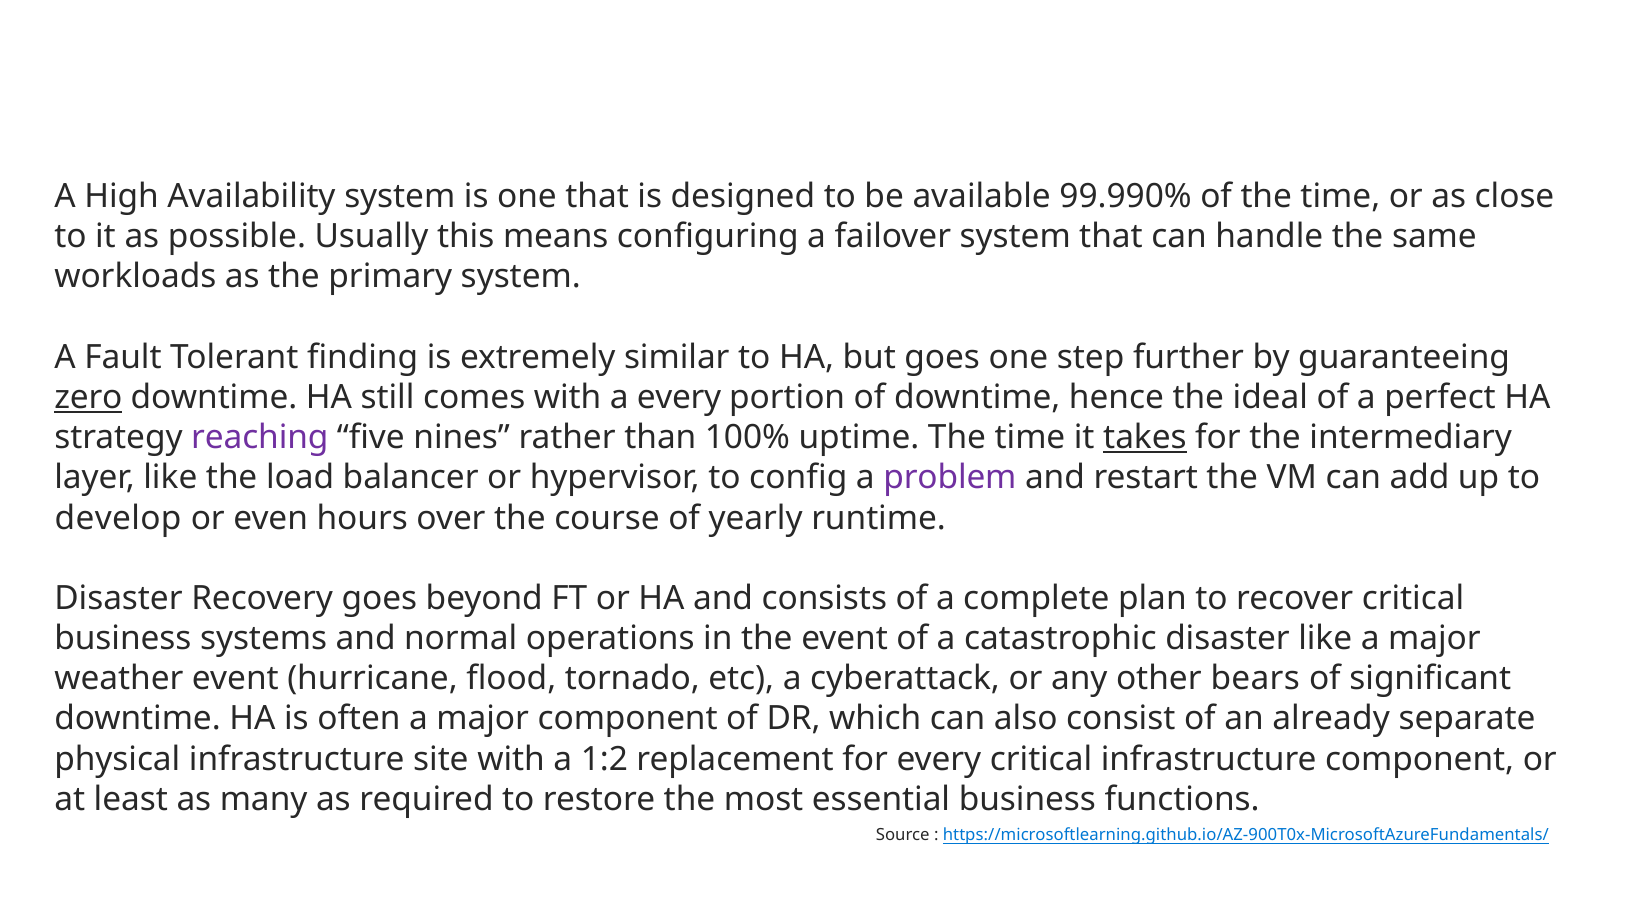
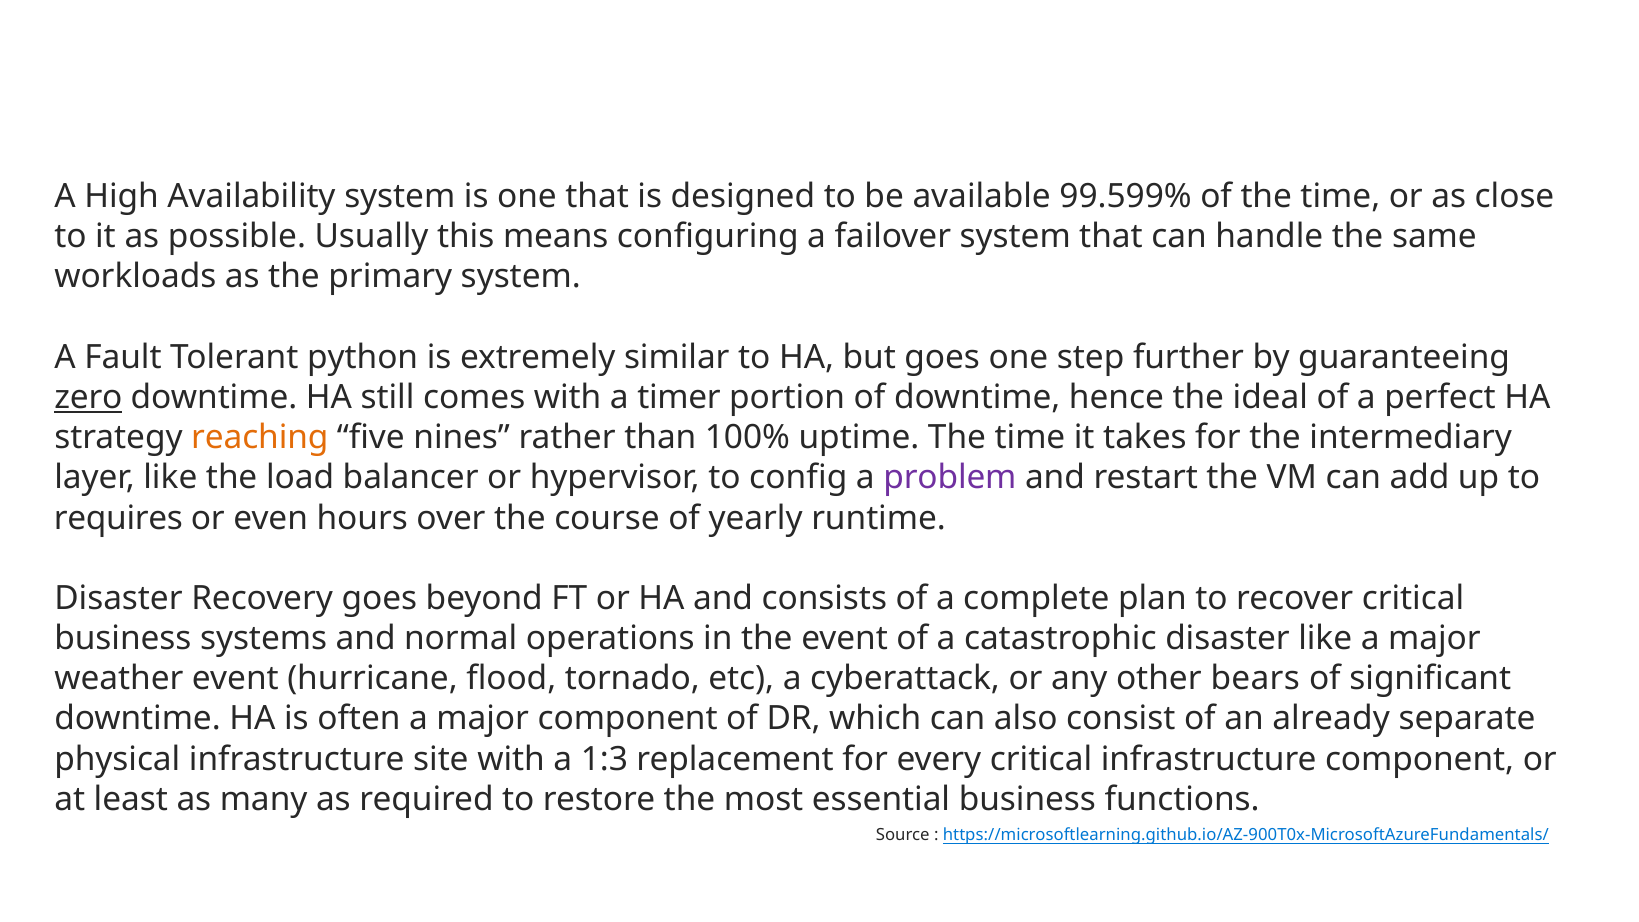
99.990%: 99.990% -> 99.599% (1126, 197)
finding: finding -> python (363, 357)
a every: every -> timer (679, 397)
reaching colour: purple -> orange (260, 438)
takes underline: present -> none (1145, 438)
develop: develop -> requires (118, 518)
1:2: 1:2 -> 1:3 (604, 759)
